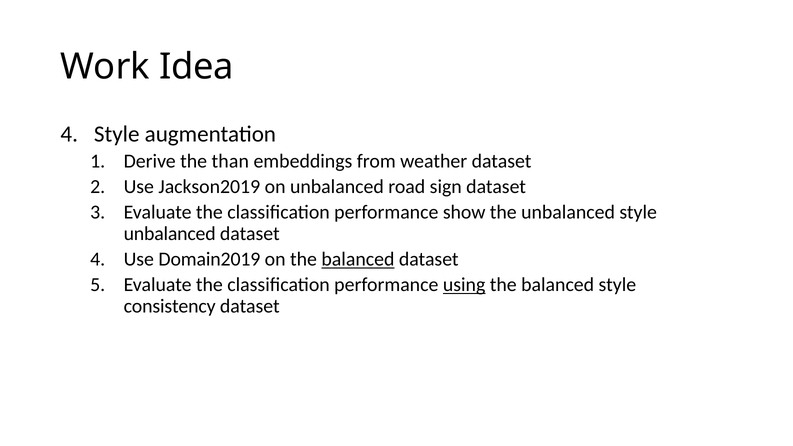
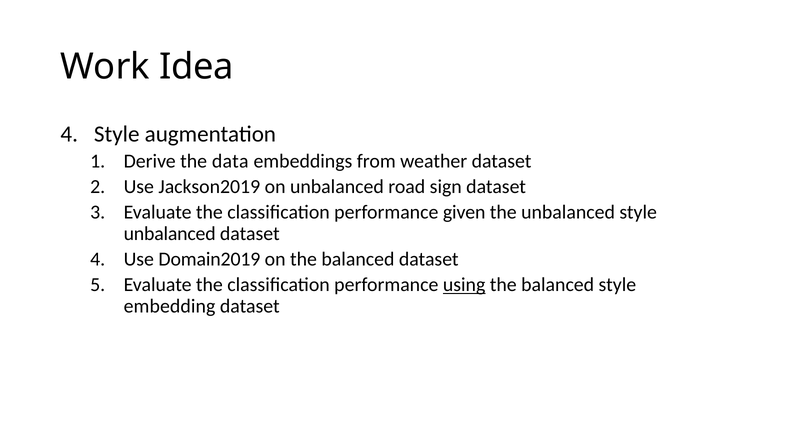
than: than -> data (230, 161)
show: show -> given (464, 212)
balanced underline: present -> none (358, 259)
consistency: consistency -> embedding (170, 306)
